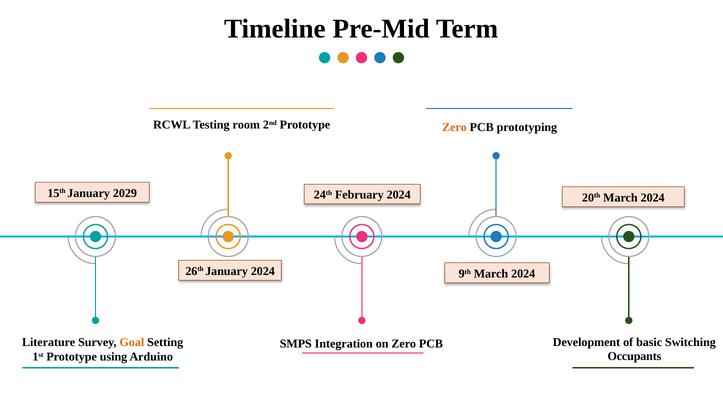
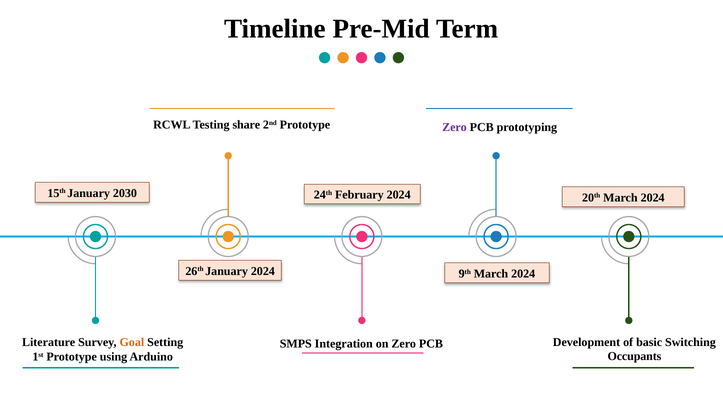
room: room -> share (246, 125)
Zero colour: orange -> purple (455, 128)
2029: 2029 -> 2030 (125, 193)
